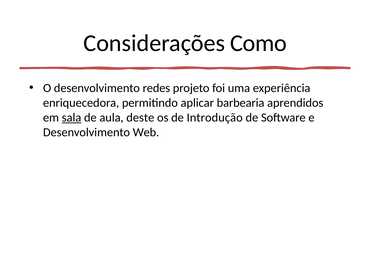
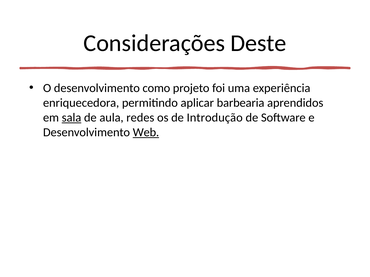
Como: Como -> Deste (258, 43)
redes: redes -> como (156, 88)
deste: deste -> redes (140, 118)
Web underline: none -> present (146, 133)
